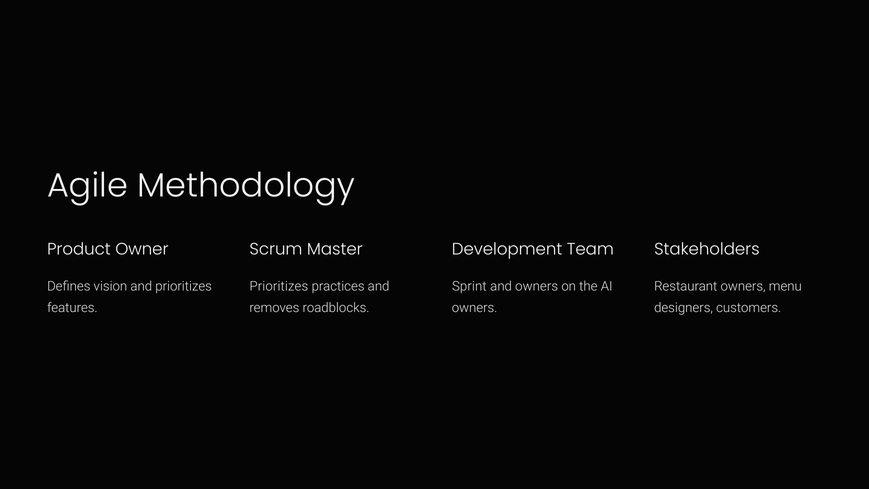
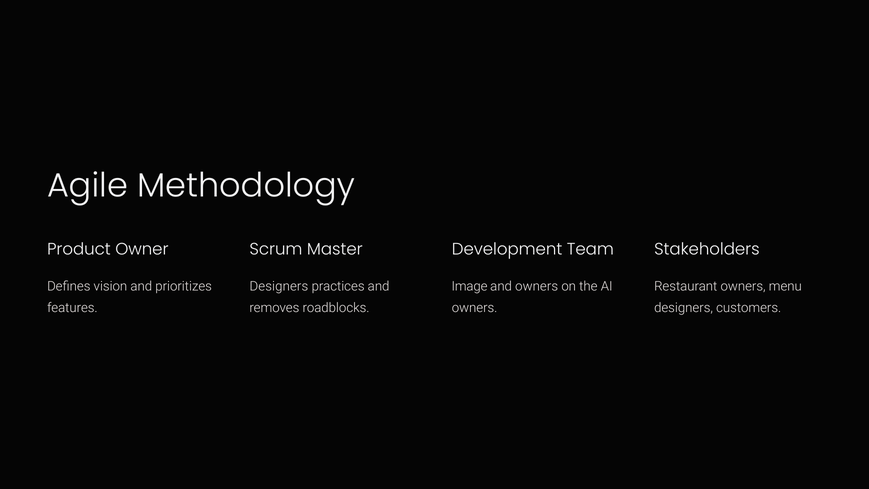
Prioritizes: Prioritizes -> Designers (279, 286)
Sprint: Sprint -> Image (470, 286)
